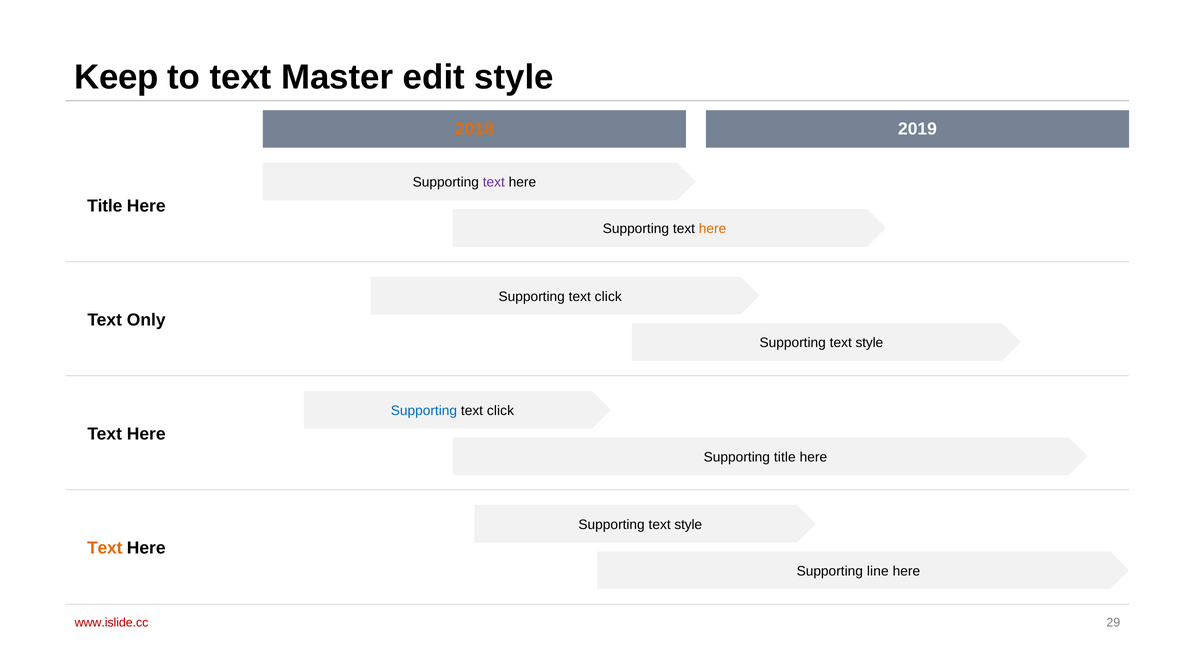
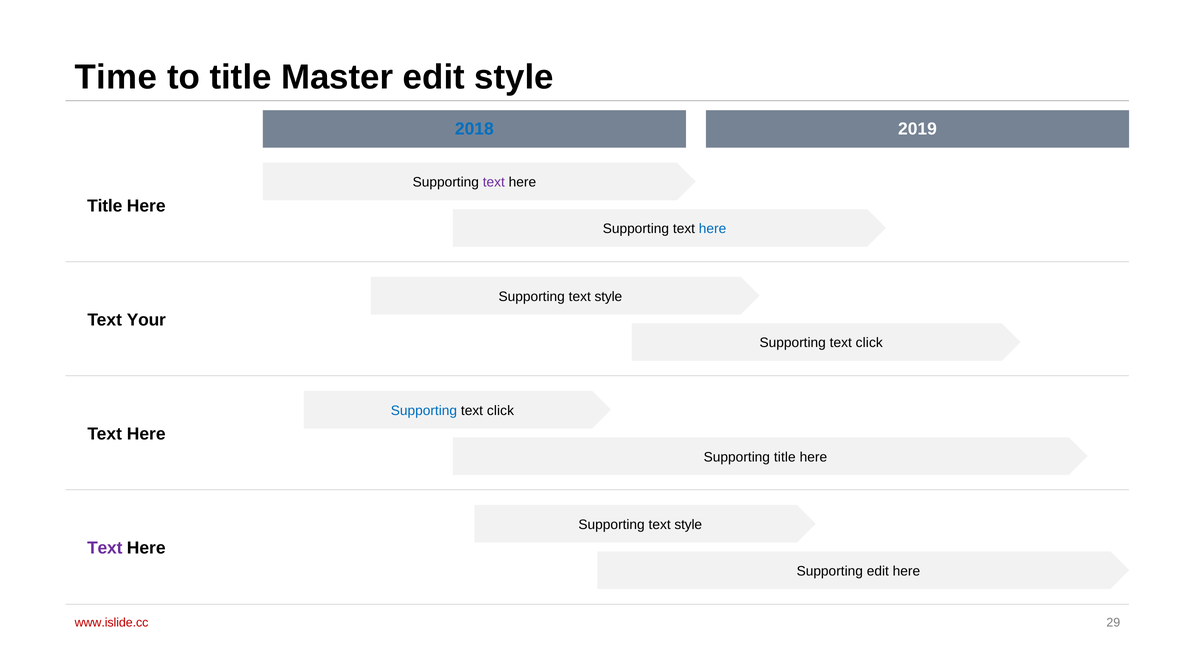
Keep: Keep -> Time (116, 77)
to text: text -> title (241, 77)
2018 colour: orange -> blue (474, 129)
here colour: orange -> blue (713, 229)
click: click -> style (608, 297)
Only: Only -> Your (146, 320)
style: style -> click (869, 343)
Text colour: orange -> purple (105, 548)
Supporting line: line -> edit (878, 571)
